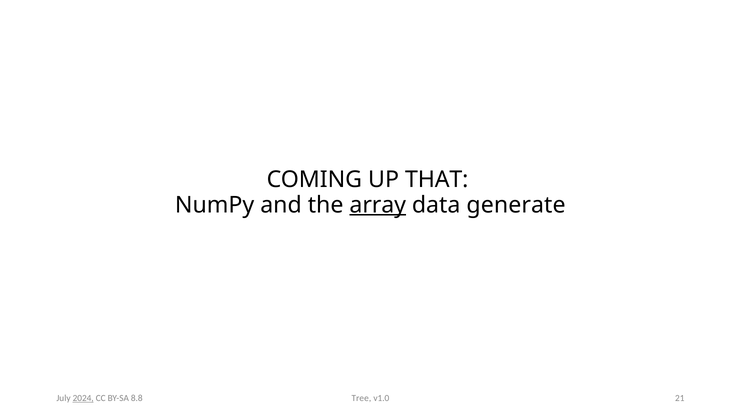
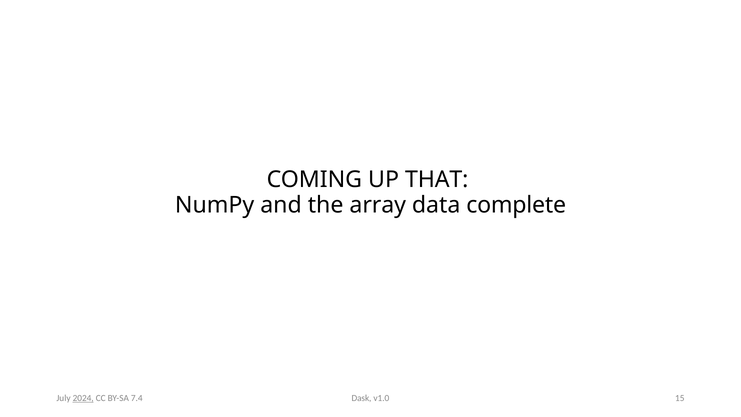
array underline: present -> none (378, 205)
generate: generate -> complete (516, 205)
Tree: Tree -> Dask (361, 398)
21: 21 -> 15 (680, 398)
8.8: 8.8 -> 7.4 (137, 398)
